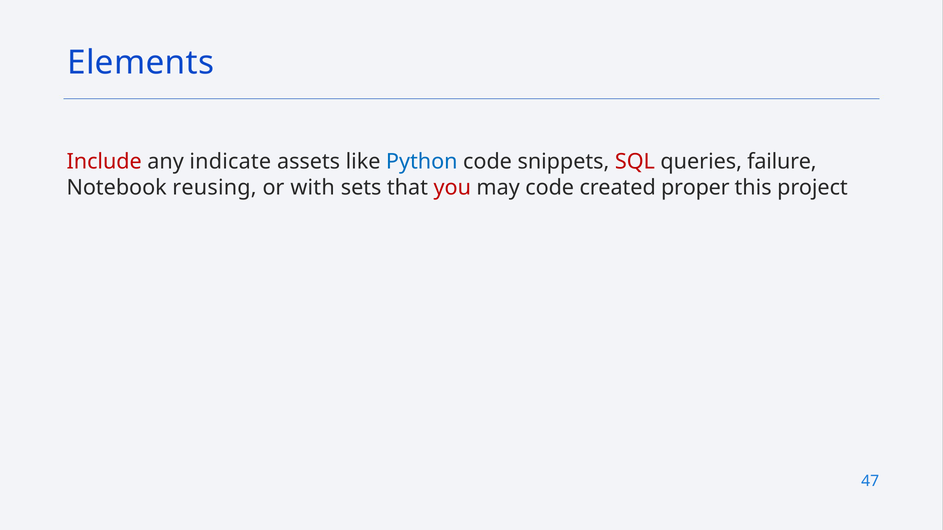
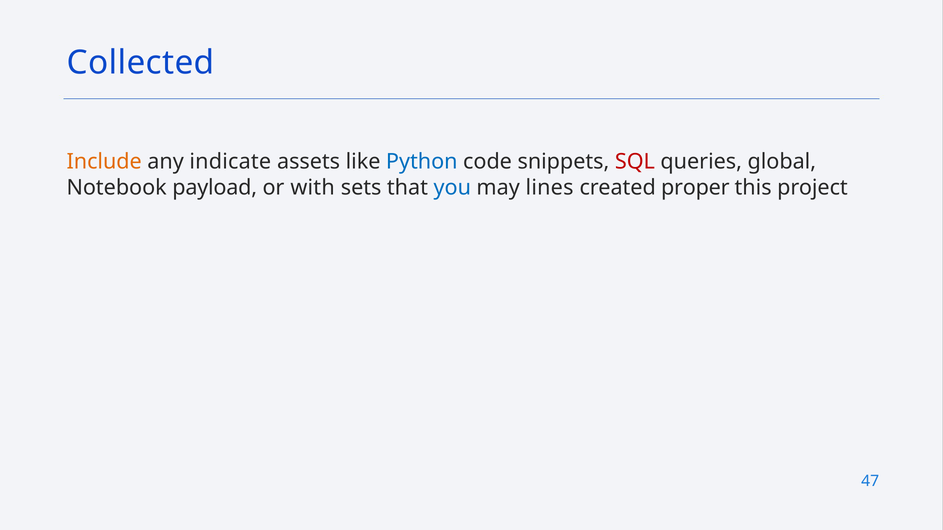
Elements: Elements -> Collected (141, 63)
Include colour: red -> orange (104, 162)
failure: failure -> global (782, 162)
reusing: reusing -> payload (215, 188)
you colour: red -> blue (452, 188)
may code: code -> lines (550, 188)
